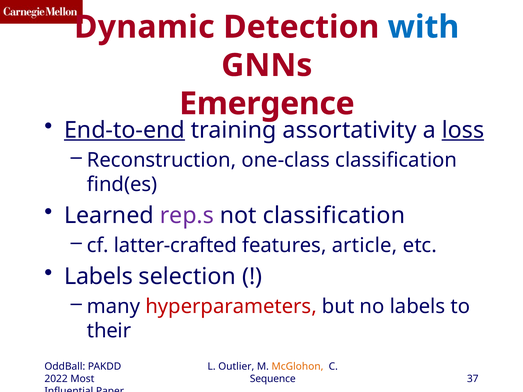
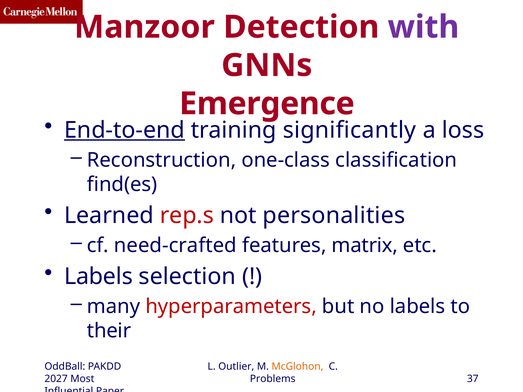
Dynamic: Dynamic -> Manzoor (144, 27)
with colour: blue -> purple (423, 27)
assortativity: assortativity -> significantly (349, 130)
loss underline: present -> none (463, 130)
rep.s colour: purple -> red (187, 216)
not classification: classification -> personalities (334, 216)
latter-crafted: latter-crafted -> need-crafted (175, 246)
article: article -> matrix (365, 246)
2022: 2022 -> 2027 (56, 379)
Sequence: Sequence -> Problems (273, 379)
